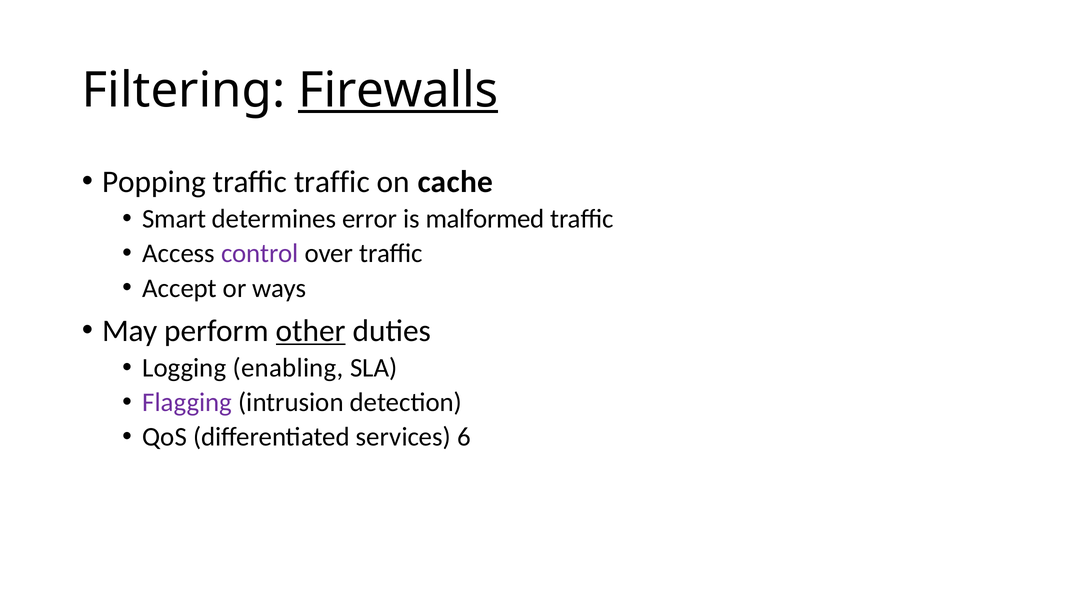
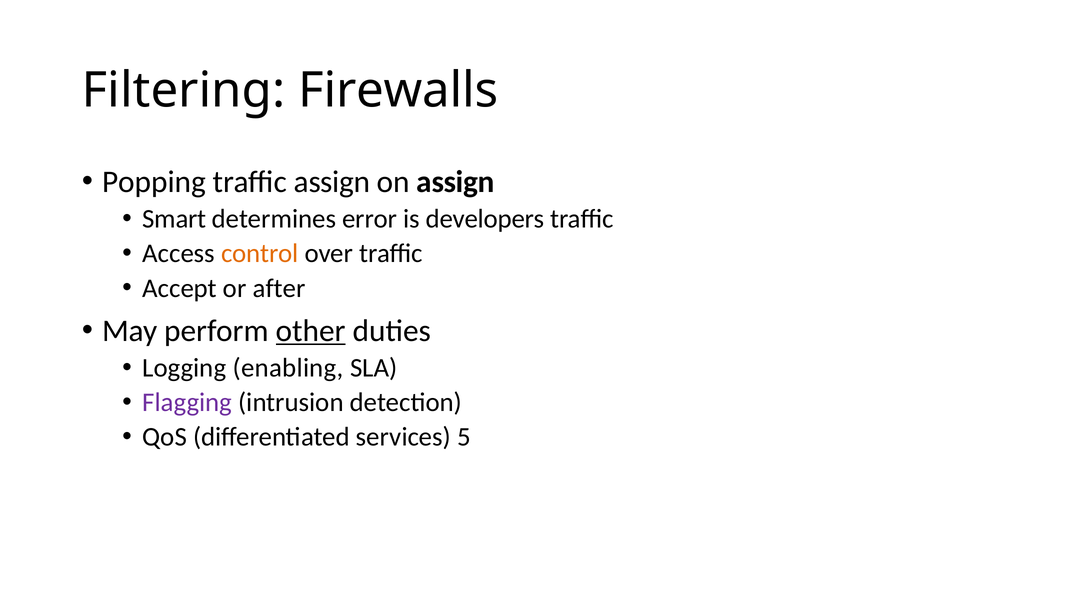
Firewalls underline: present -> none (398, 90)
traffic traffic: traffic -> assign (332, 182)
on cache: cache -> assign (456, 182)
malformed: malformed -> developers (485, 219)
control colour: purple -> orange (260, 253)
ways: ways -> after (279, 288)
6: 6 -> 5 (464, 437)
